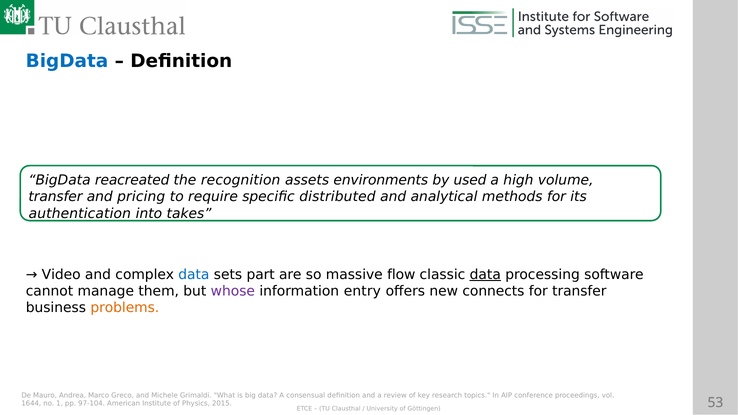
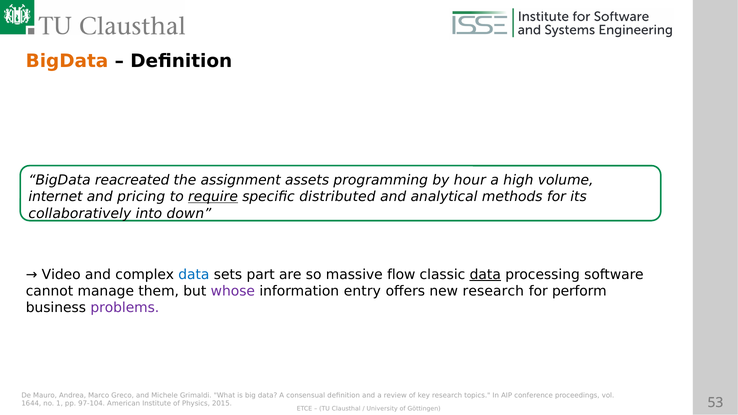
BigData colour: blue -> orange (67, 61)
recognition: recognition -> assignment (241, 180)
environments: environments -> programming (381, 180)
used: used -> hour (470, 180)
transfer: transfer -> internet (55, 197)
require underline: none -> present (213, 197)
authentication: authentication -> collaboratively (80, 214)
takes: takes -> down (189, 214)
new connects: connects -> research (493, 291)
for transfer: transfer -> perform (579, 291)
problems colour: orange -> purple (125, 308)
